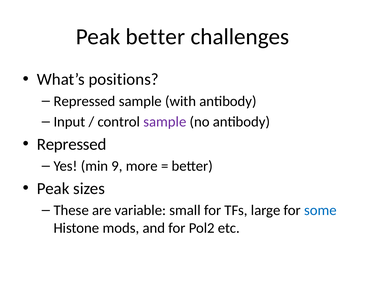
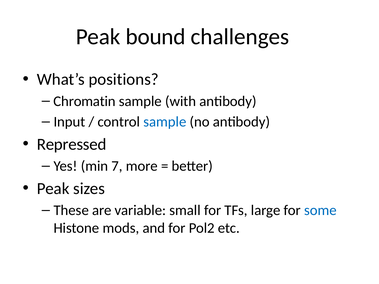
Peak better: better -> bound (156, 37)
Repressed: Repressed -> Chromatin (85, 101)
sample colour: purple -> blue (165, 122)
9: 9 -> 7 (117, 166)
